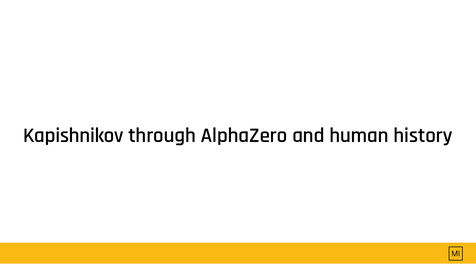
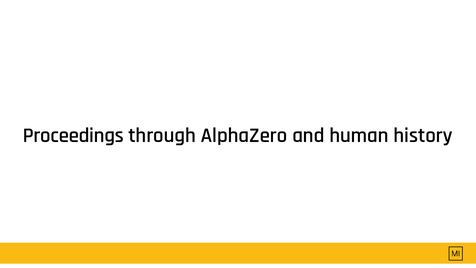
Kapishnikov: Kapishnikov -> Proceedings (73, 135)
